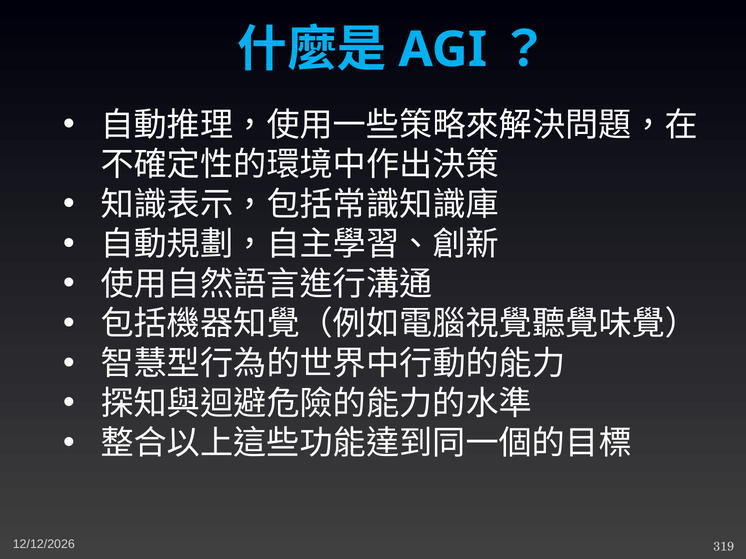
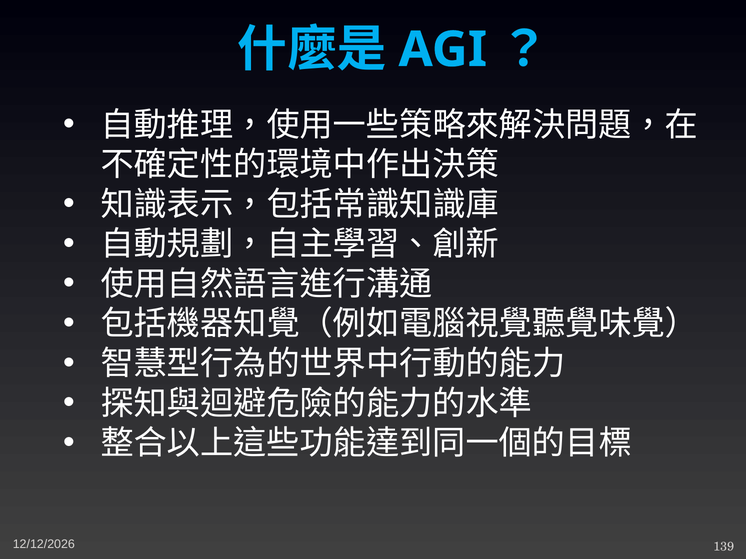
319: 319 -> 139 (724, 547)
